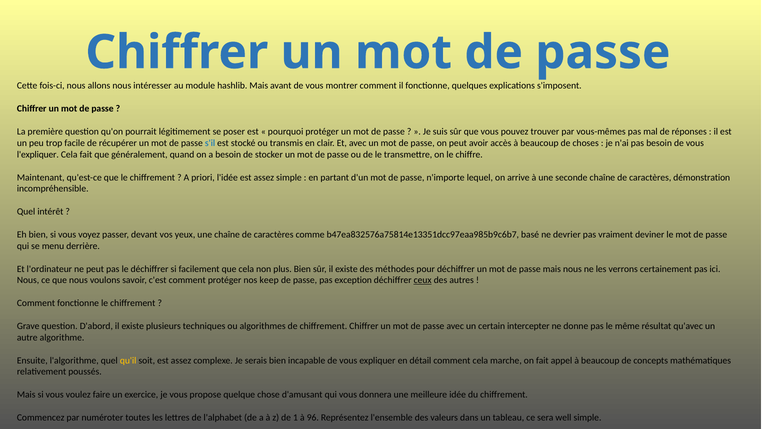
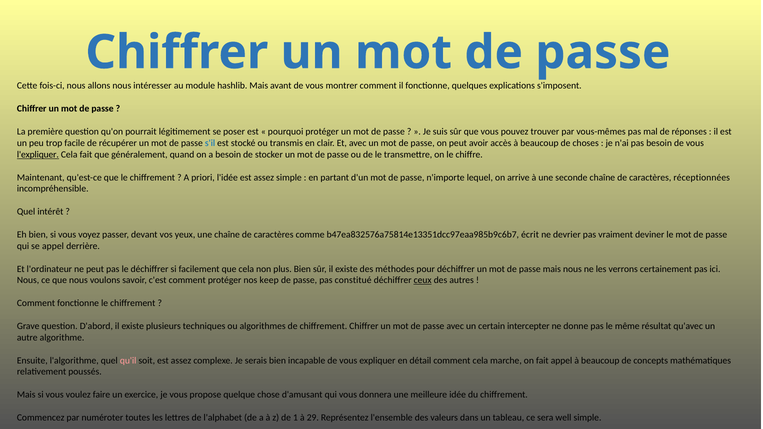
l'expliquer underline: none -> present (38, 155)
démonstration: démonstration -> réceptionnées (702, 177)
basé: basé -> écrit (530, 235)
se menu: menu -> appel (53, 246)
exception: exception -> constitué (353, 280)
qu'il colour: yellow -> pink (128, 361)
96: 96 -> 29 (313, 418)
